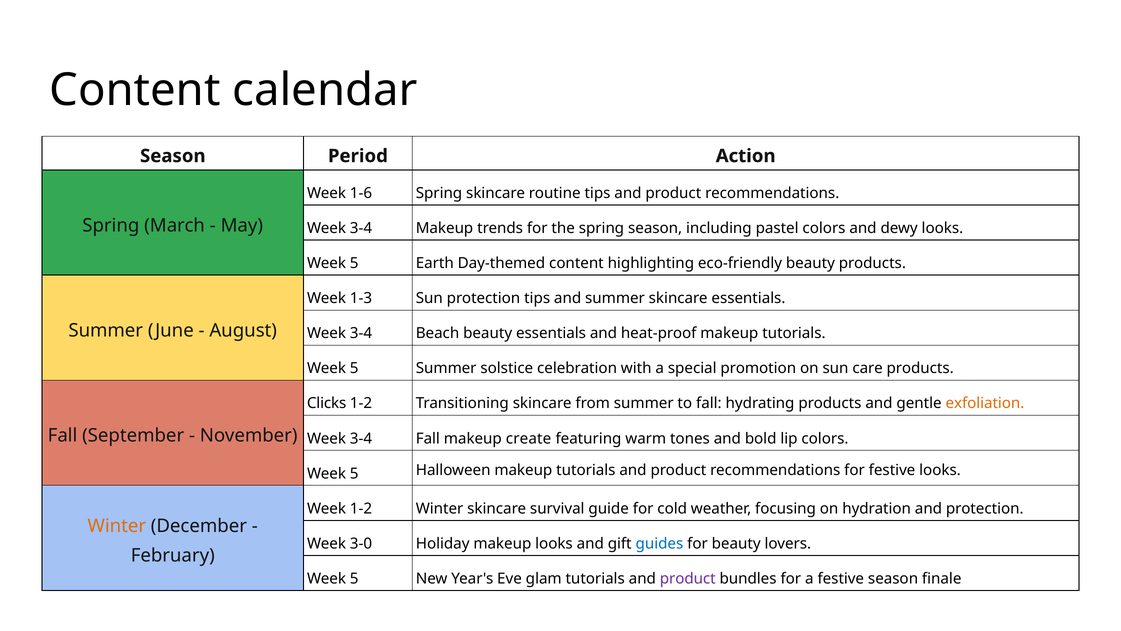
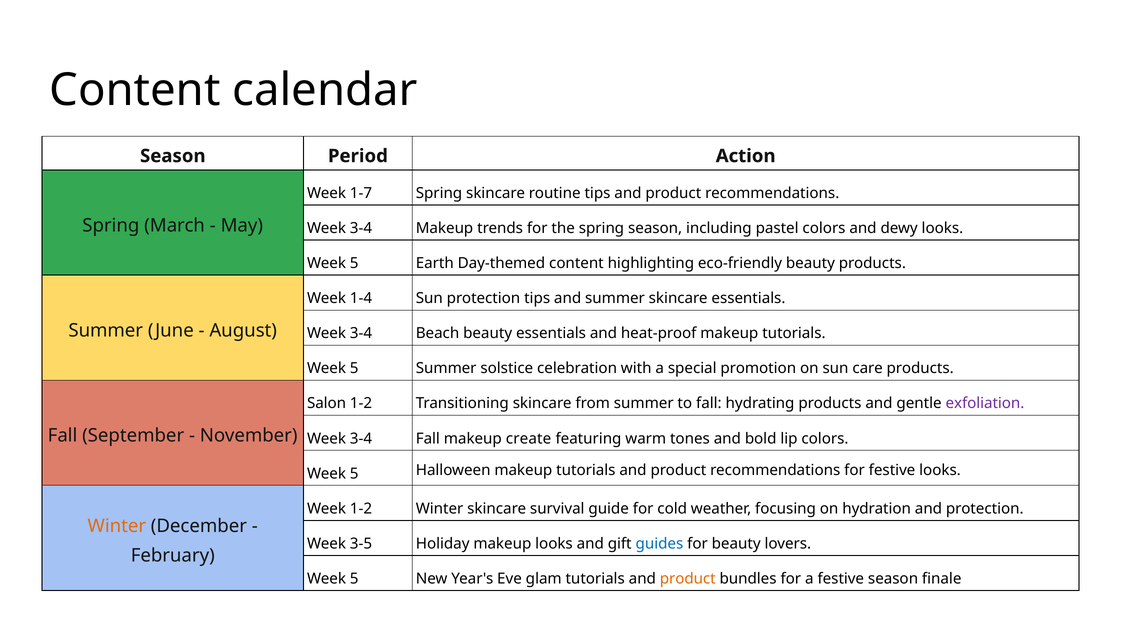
1-6: 1-6 -> 1-7 (361, 193)
1-3: 1-3 -> 1-4 (361, 298)
Clicks: Clicks -> Salon (327, 403)
exfoliation colour: orange -> purple (985, 403)
3-0: 3-0 -> 3-5 (361, 543)
product colour: purple -> orange (688, 578)
